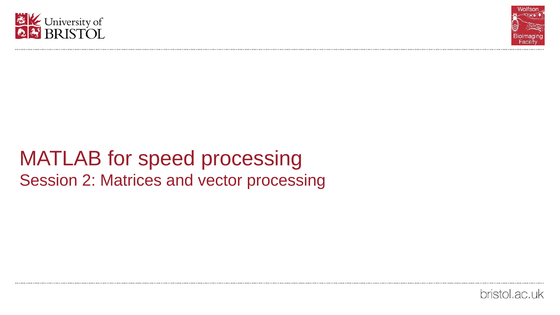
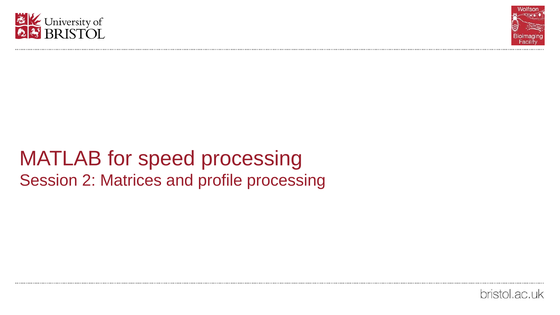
vector: vector -> profile (220, 180)
